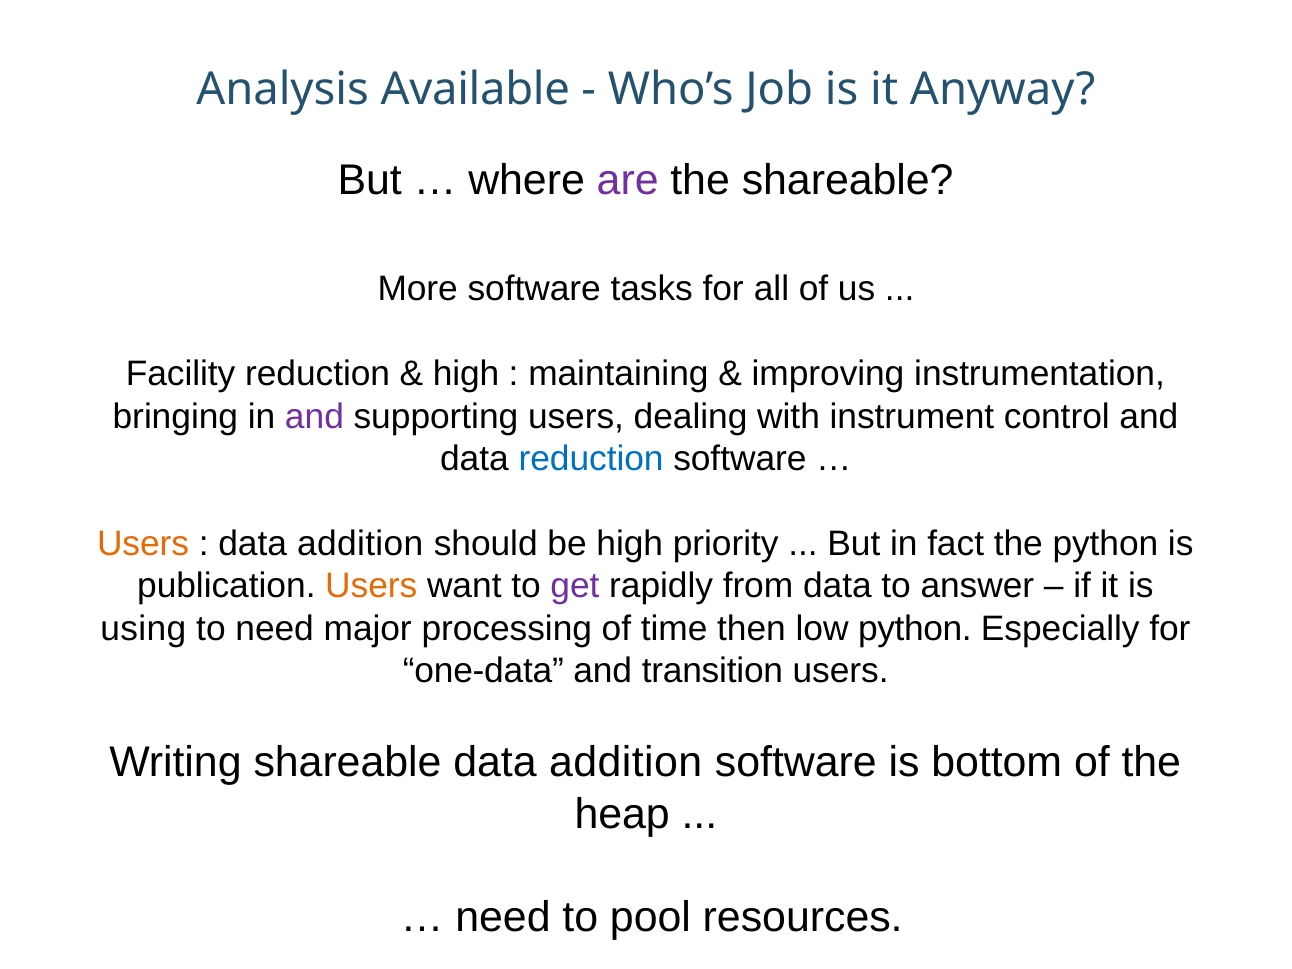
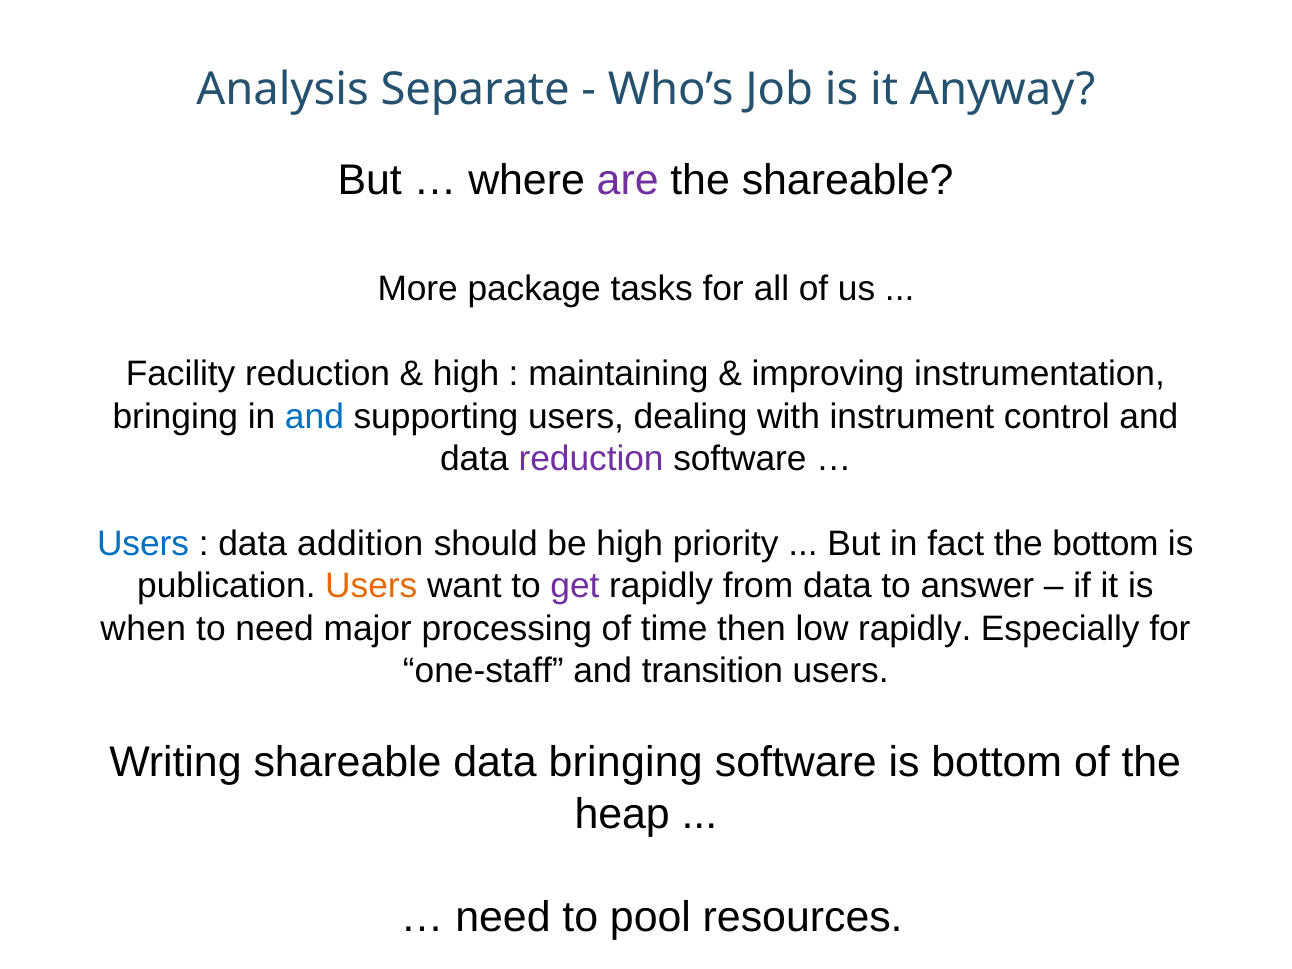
Available: Available -> Separate (475, 89)
More software: software -> package (534, 289)
and colour: purple -> blue (314, 416)
reduction colour: blue -> purple (591, 459)
Users colour: orange -> blue (143, 544)
the python: python -> bottom (1106, 544)
using: using -> when (143, 628)
low python: python -> rapidly (915, 628)
one-data: one-data -> one-staff (483, 671)
shareable data addition: addition -> bringing (626, 763)
